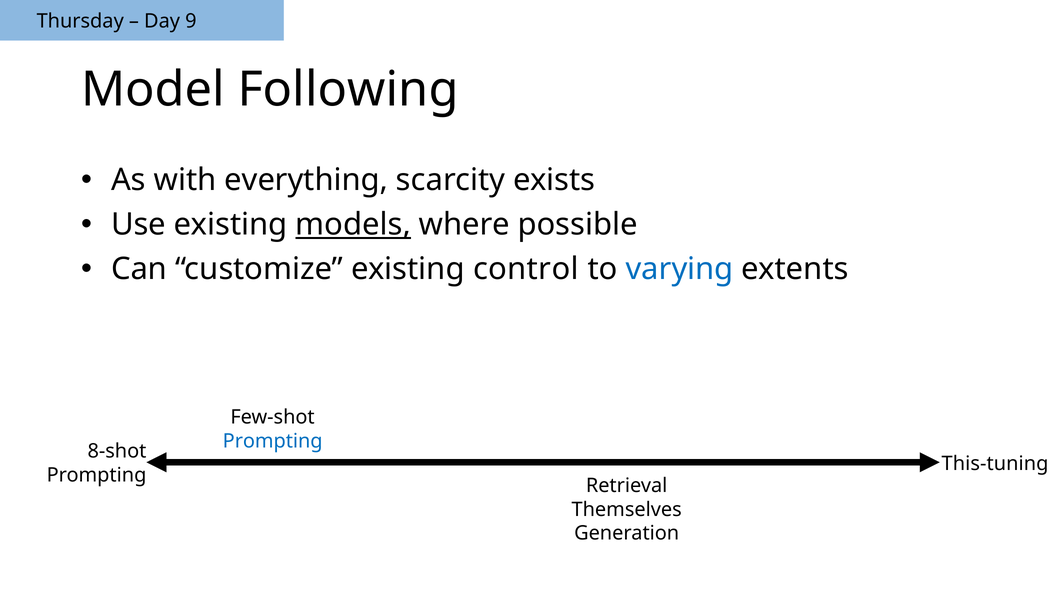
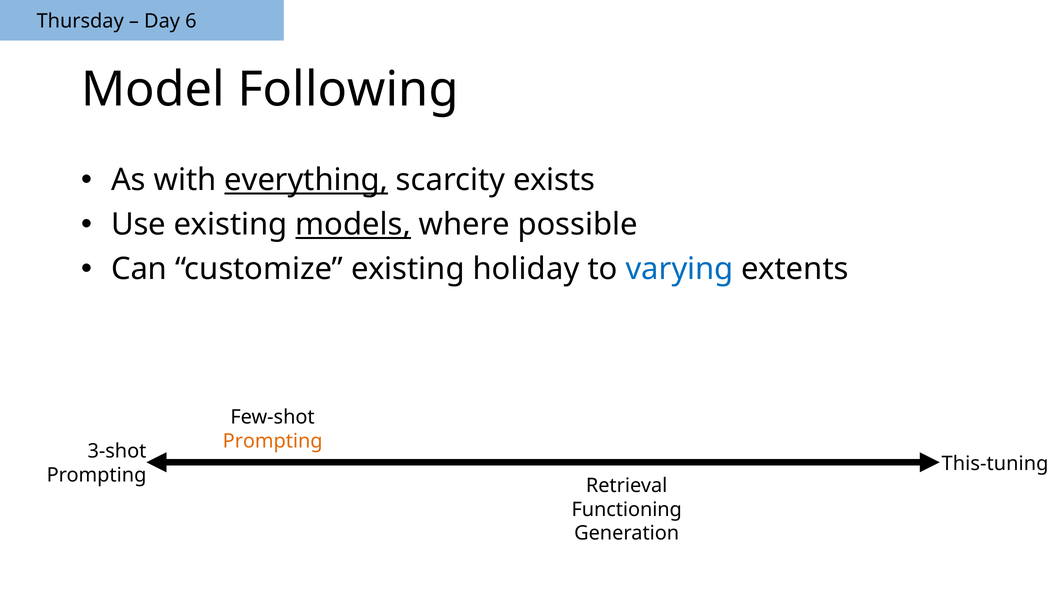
9: 9 -> 6 (191, 21)
everything underline: none -> present (306, 180)
control: control -> holiday (526, 269)
Prompting colour: blue -> orange (273, 441)
8-shot: 8-shot -> 3-shot (117, 451)
Themselves: Themselves -> Functioning (627, 509)
